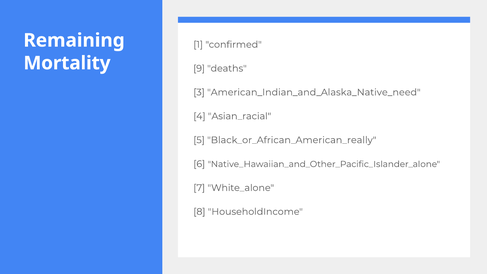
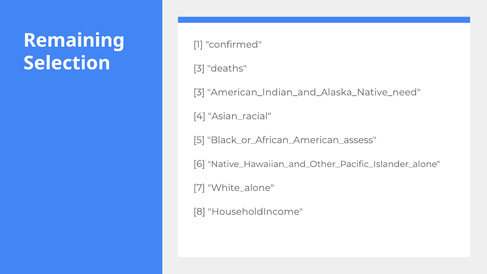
Mortality: Mortality -> Selection (67, 63)
9: 9 -> 3 (199, 68)
Black_or_African_American_really: Black_or_African_American_really -> Black_or_African_American_assess (292, 140)
